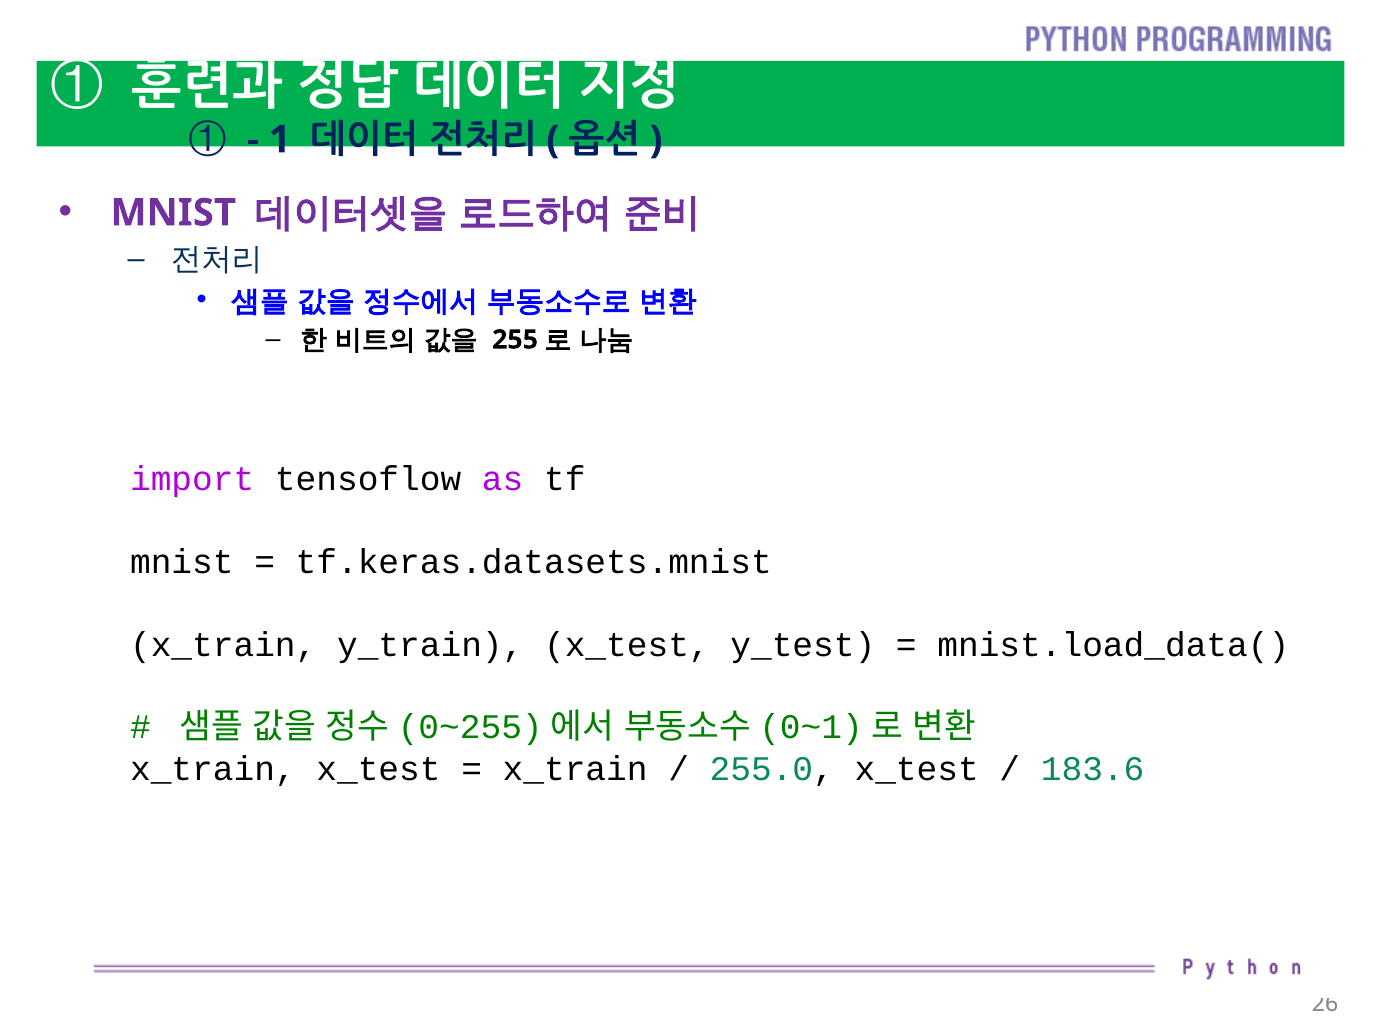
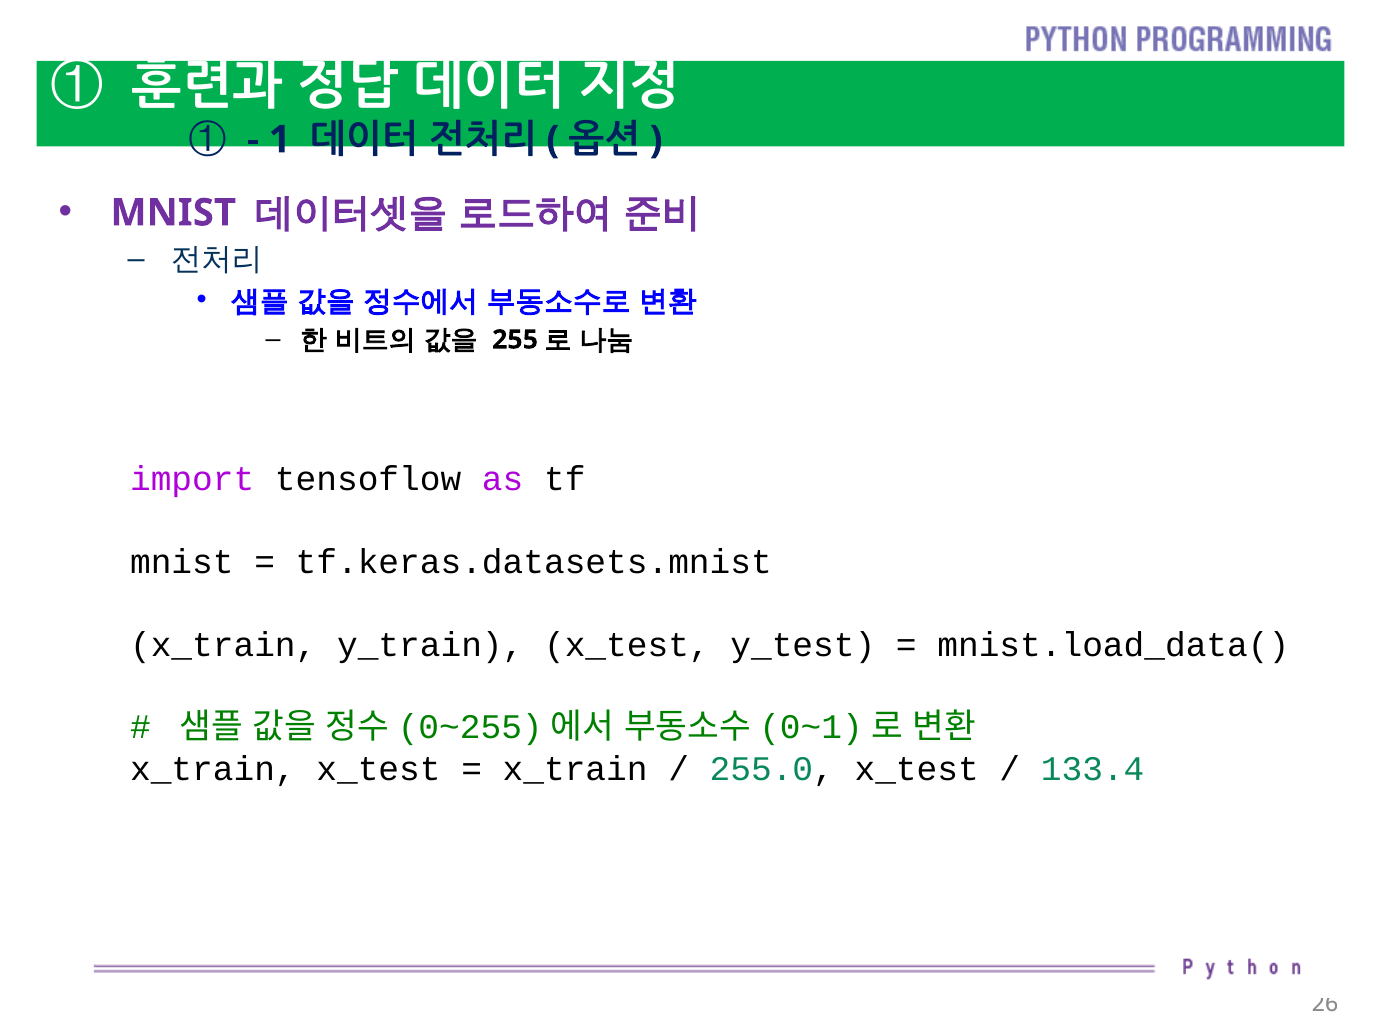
183.6: 183.6 -> 133.4 (1093, 769)
